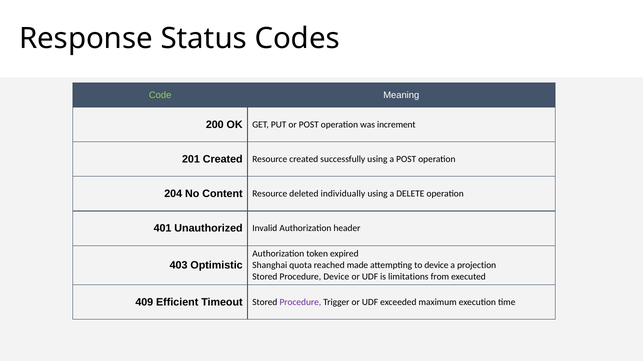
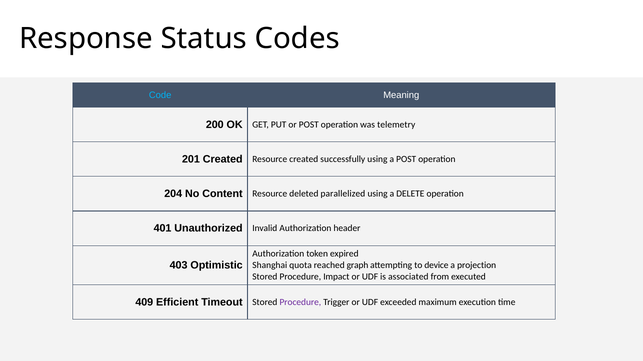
Code colour: light green -> light blue (160, 95)
increment: increment -> telemetry (396, 125)
individually: individually -> parallelized (343, 194)
made: made -> graph (358, 266)
Procedure Device: Device -> Impact (336, 277)
limitations: limitations -> associated (408, 277)
